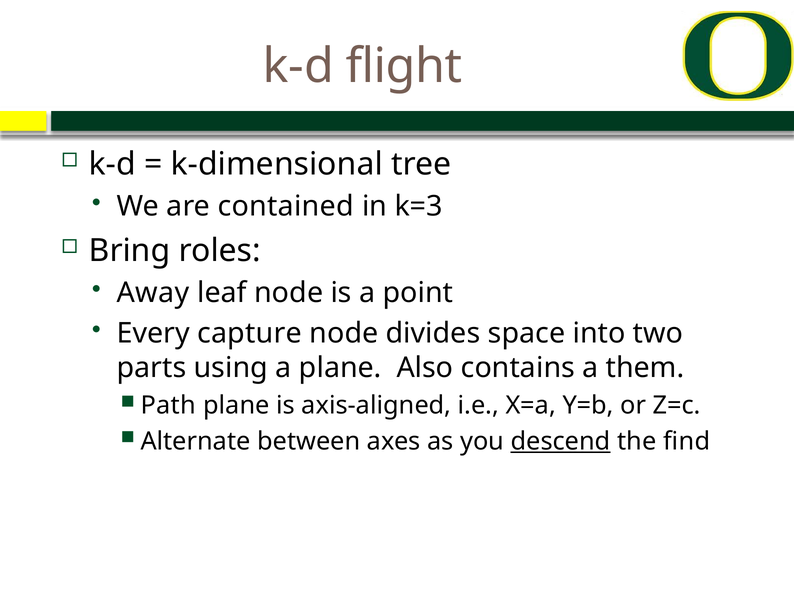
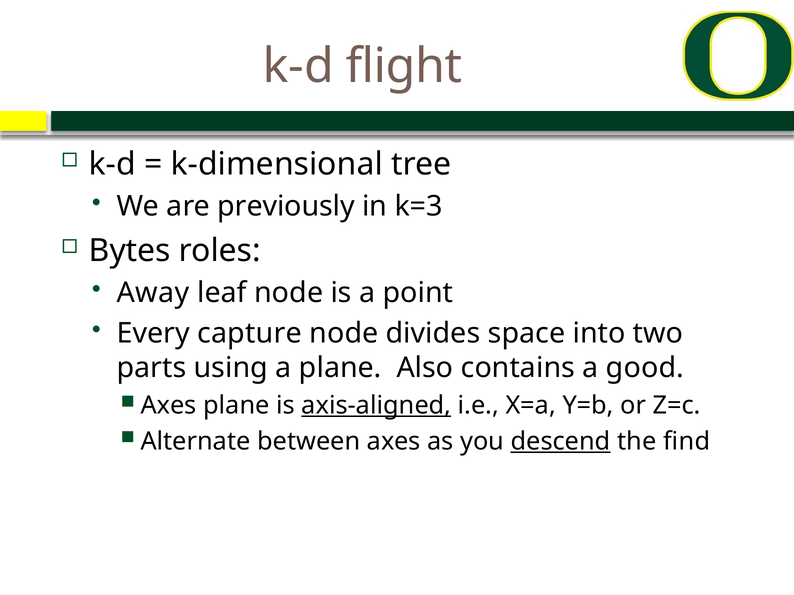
contained: contained -> previously (286, 207)
Bring: Bring -> Bytes (130, 251)
them: them -> good (645, 368)
Path: Path -> Axes (169, 406)
axis-aligned underline: none -> present (376, 406)
